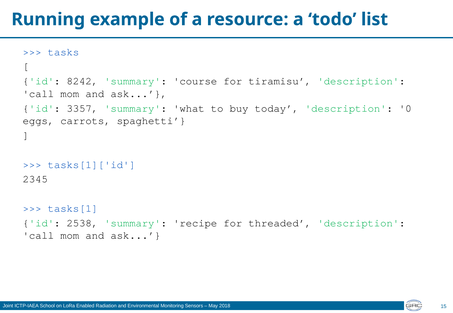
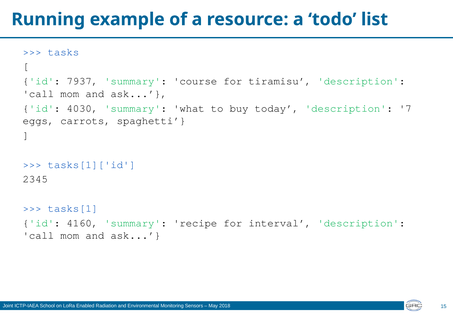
8242: 8242 -> 7937 (82, 81)
3357: 3357 -> 4030 (82, 108)
0: 0 -> 7 (405, 108)
2538: 2538 -> 4160 (82, 223)
threaded: threaded -> interval (280, 223)
